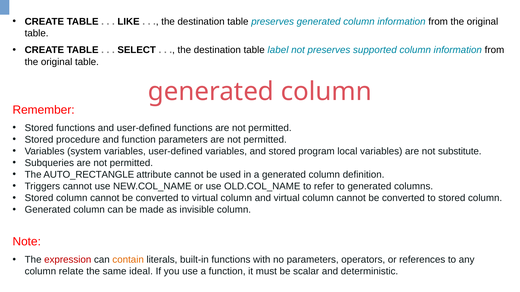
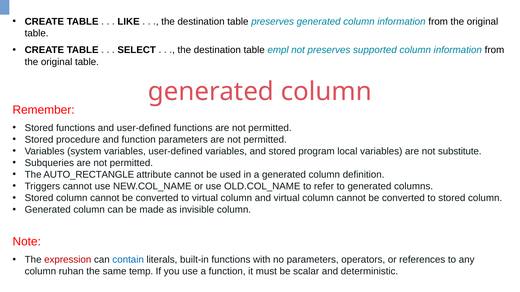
label: label -> empl (278, 50)
contain colour: orange -> blue (128, 260)
relate: relate -> ruhan (71, 272)
ideal: ideal -> temp (141, 272)
